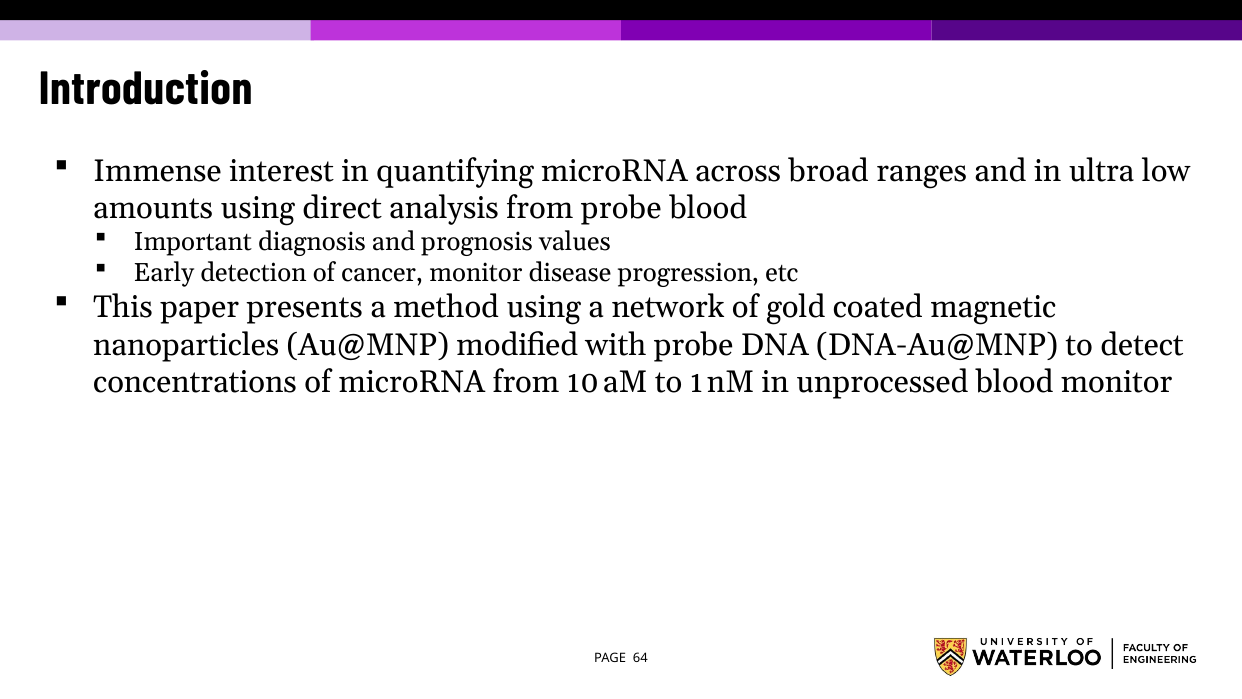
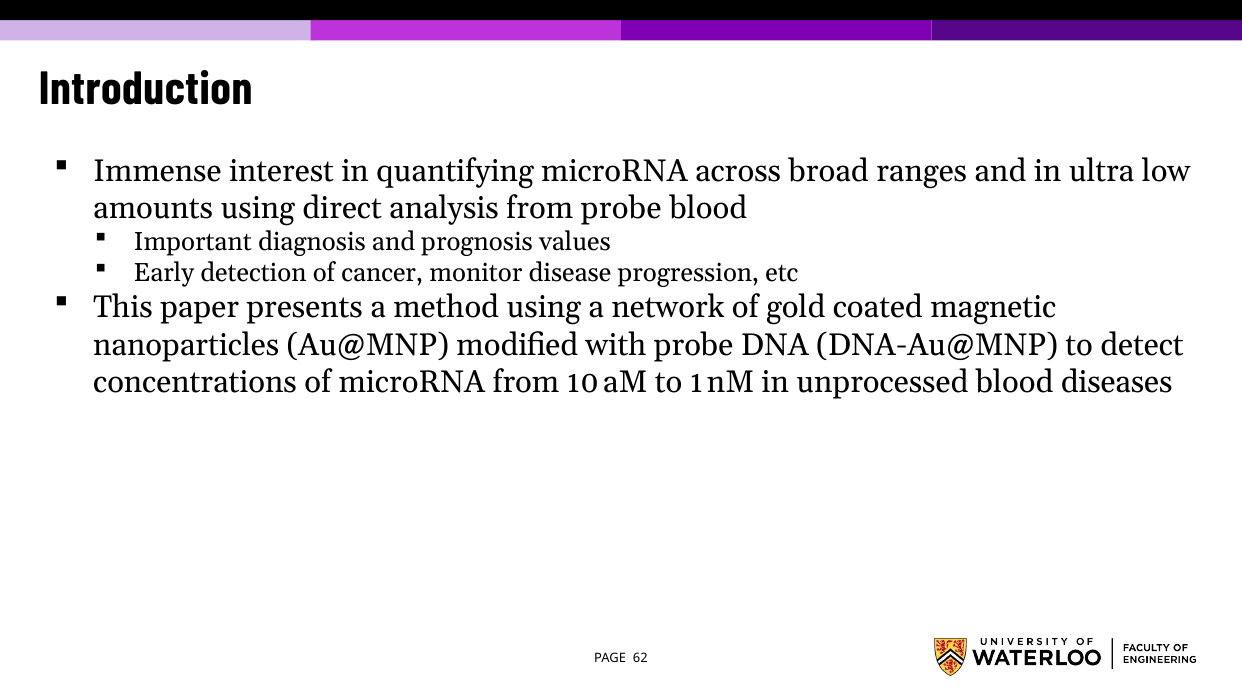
blood monitor: monitor -> diseases (1117, 382)
64: 64 -> 62 (640, 658)
